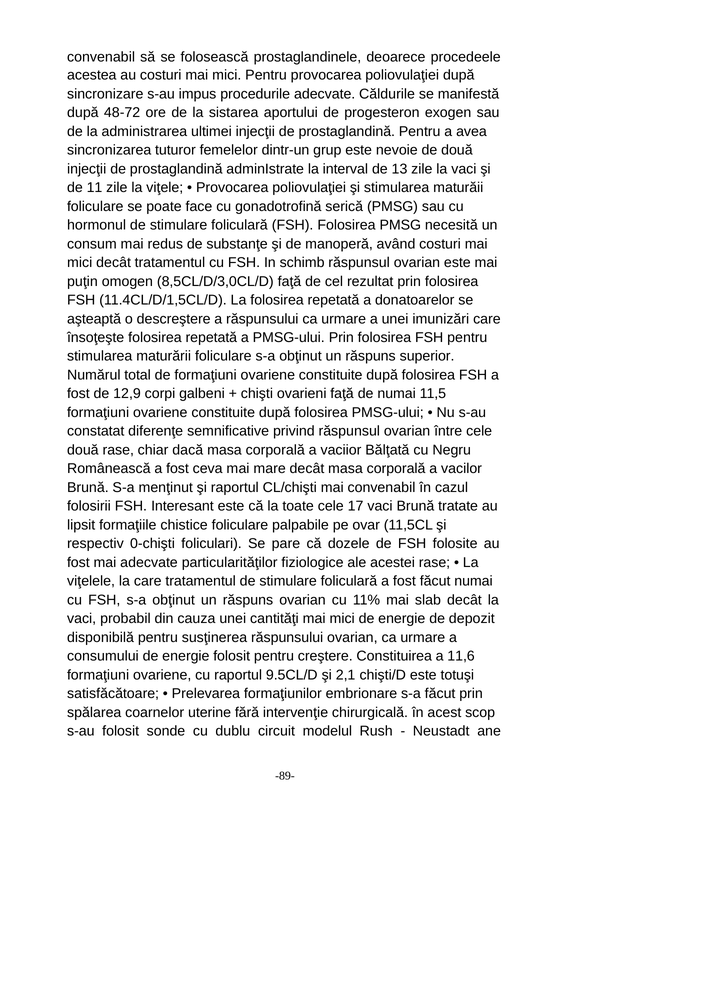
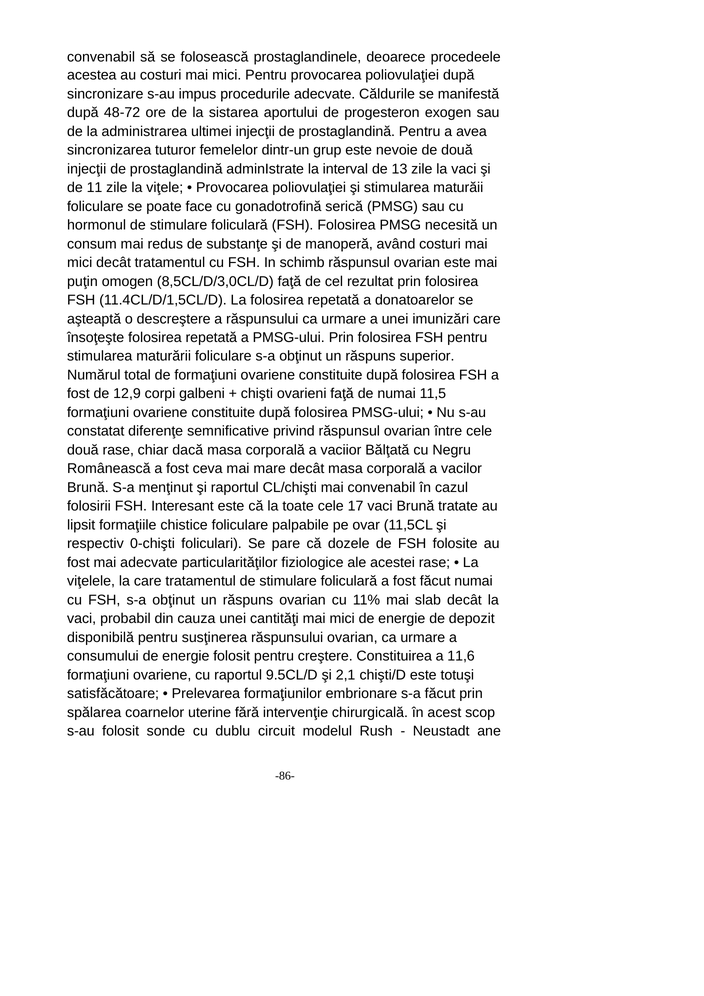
-89-: -89- -> -86- (285, 776)
